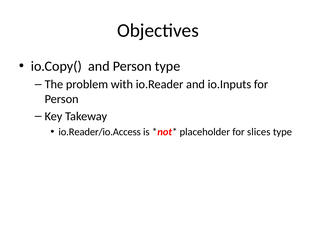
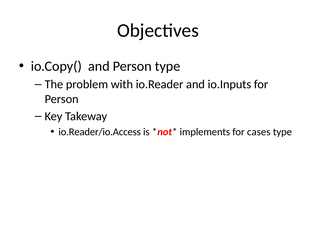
placeholder: placeholder -> implements (205, 132)
slices: slices -> cases (259, 132)
